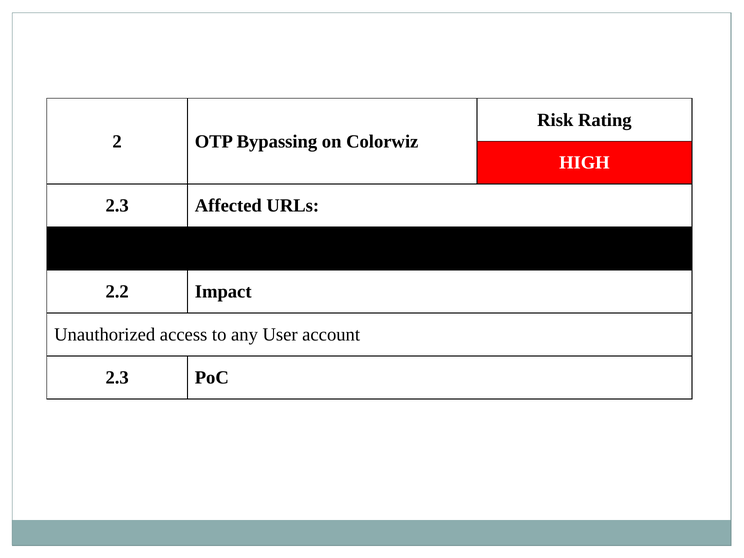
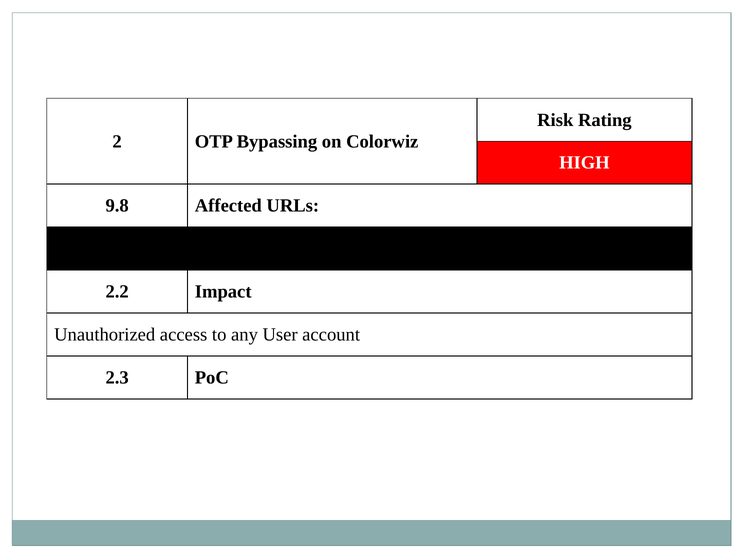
2.3: 2.3 -> 9.8 (117, 206)
